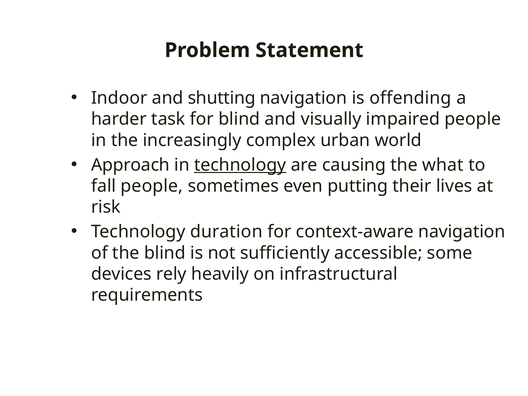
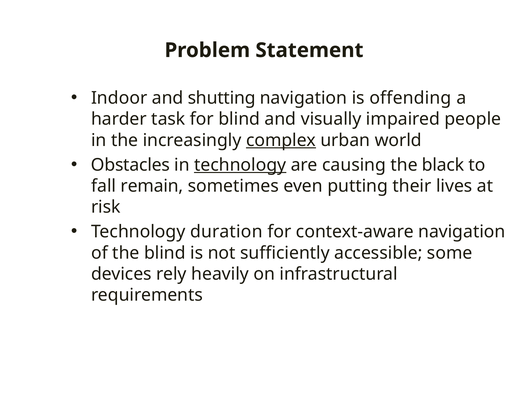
complex underline: none -> present (281, 140)
Approach: Approach -> Obstacles (130, 165)
what: what -> black (443, 165)
fall people: people -> remain (152, 186)
